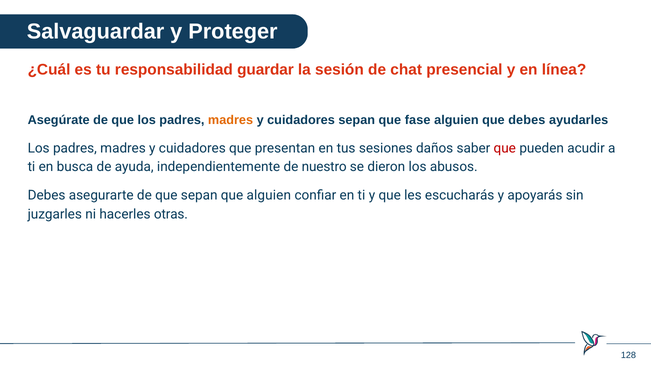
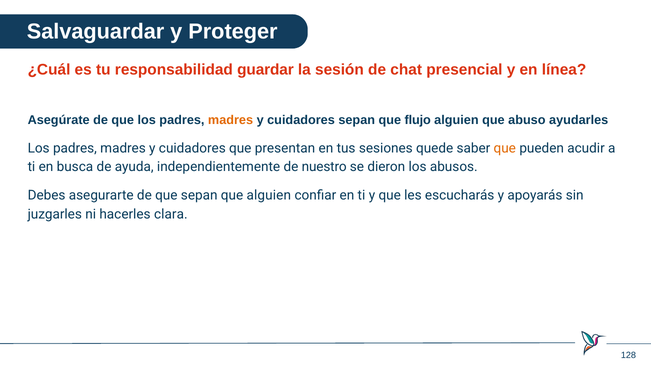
fase: fase -> flujo (418, 120)
que debes: debes -> abuso (527, 120)
daños: daños -> quede (435, 148)
que colour: red -> orange (505, 148)
otras: otras -> clara (171, 214)
